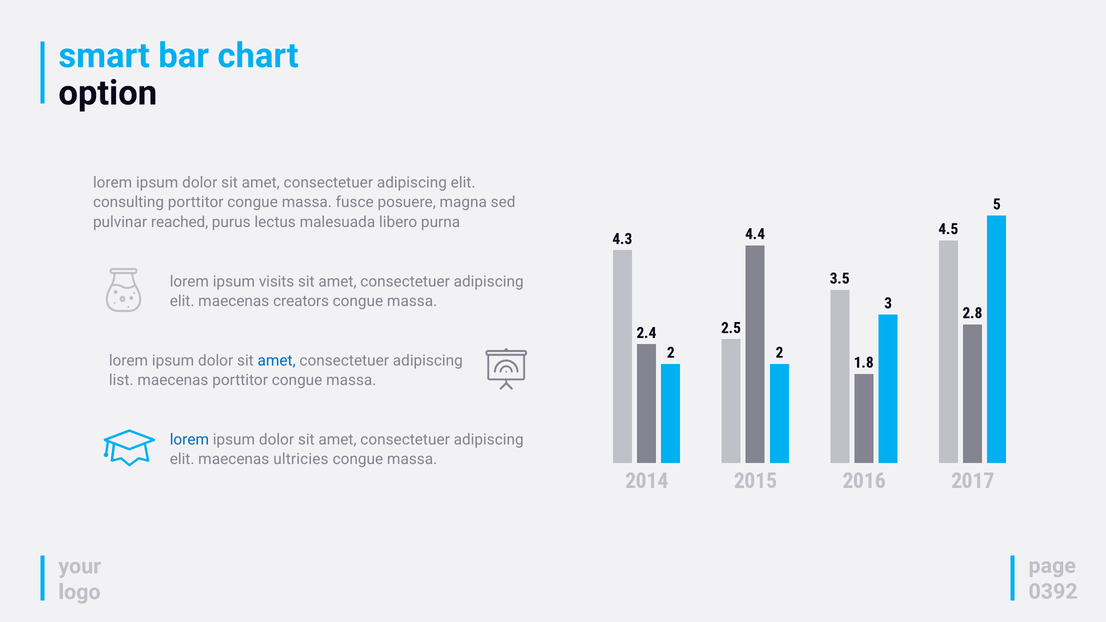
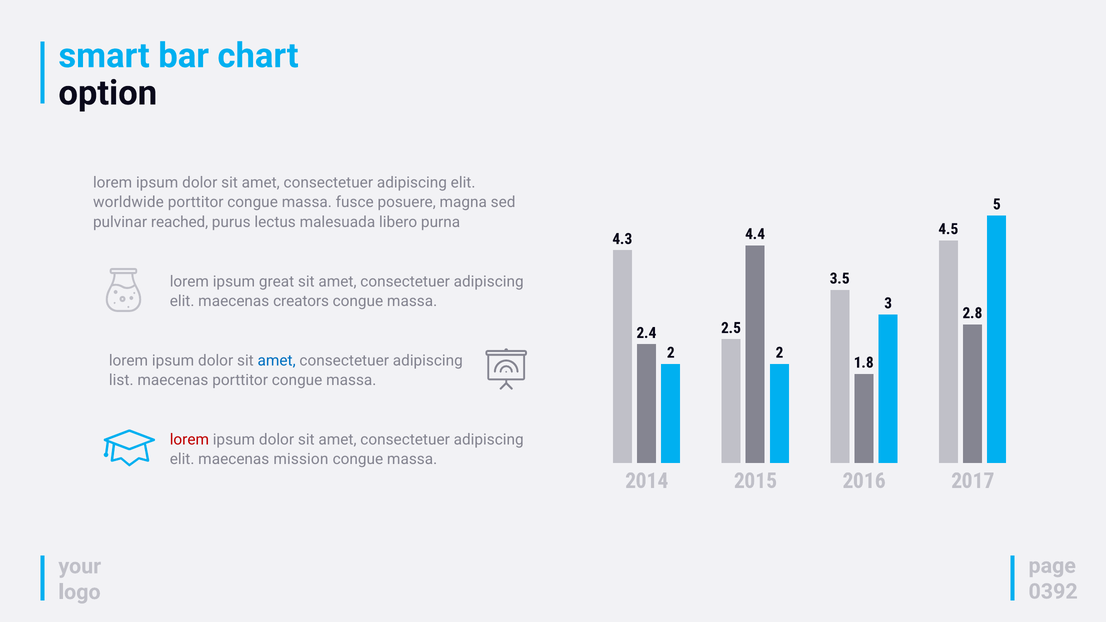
consulting: consulting -> worldwide (128, 202)
visits: visits -> great (277, 282)
lorem colour: blue -> red (189, 440)
ultricies: ultricies -> mission (301, 459)
